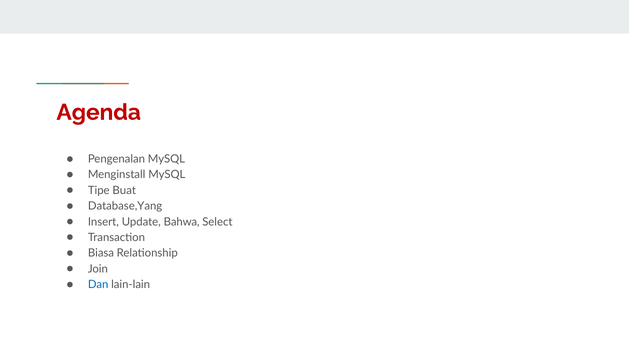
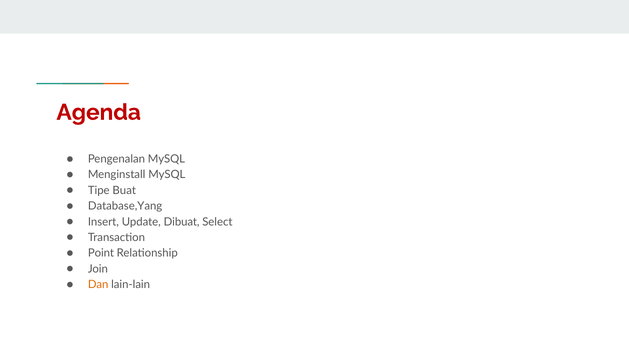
Bahwa: Bahwa -> Dibuat (182, 222)
Biasa: Biasa -> Point (101, 253)
Dan colour: blue -> orange (98, 284)
